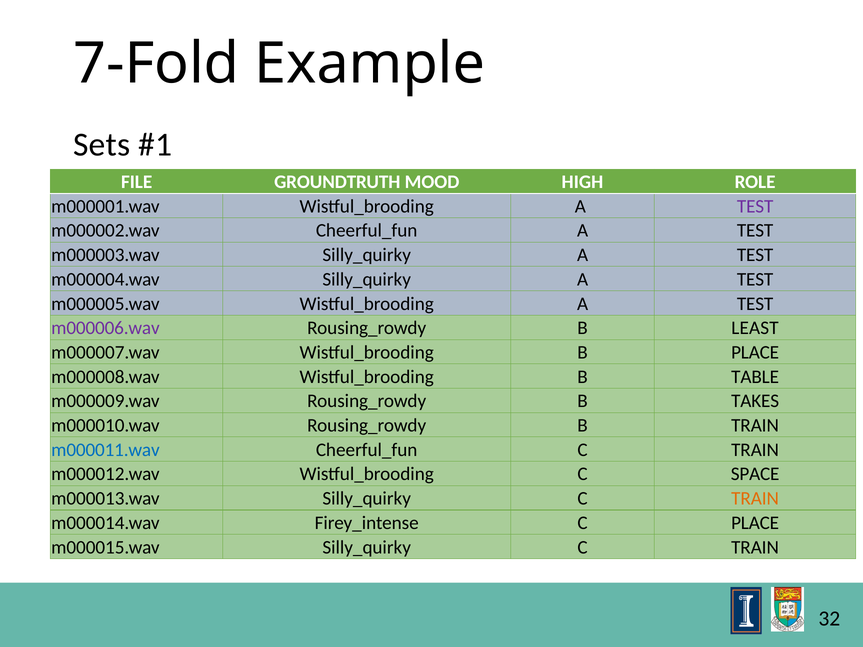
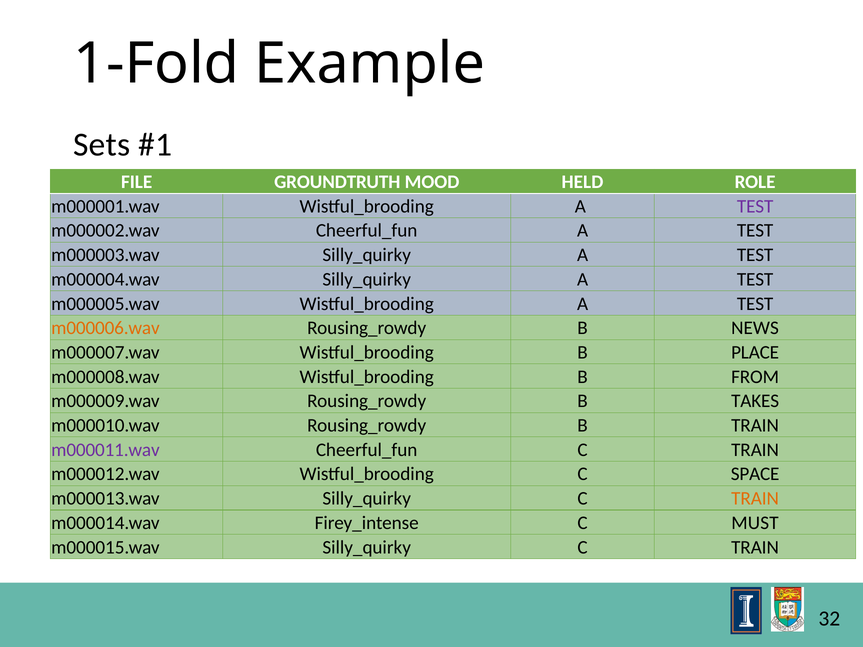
7-Fold: 7-Fold -> 1-Fold (156, 64)
HIGH: HIGH -> HELD (582, 182)
m000006.wav colour: purple -> orange (105, 328)
LEAST: LEAST -> NEWS (755, 328)
TABLE: TABLE -> FROM (755, 377)
m000011.wav colour: blue -> purple (105, 450)
C PLACE: PLACE -> MUST (755, 523)
